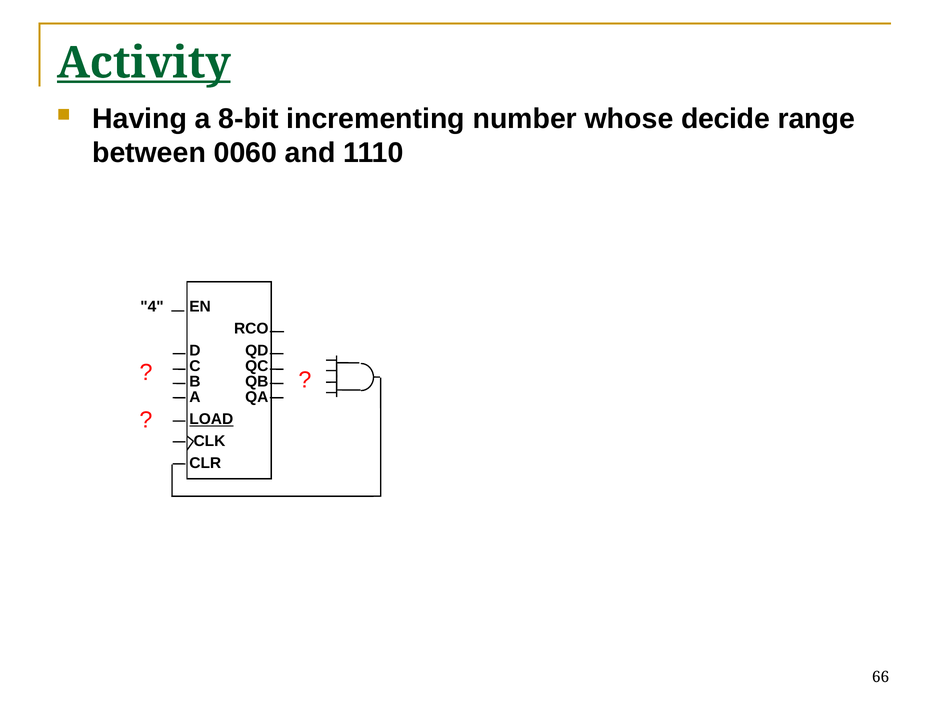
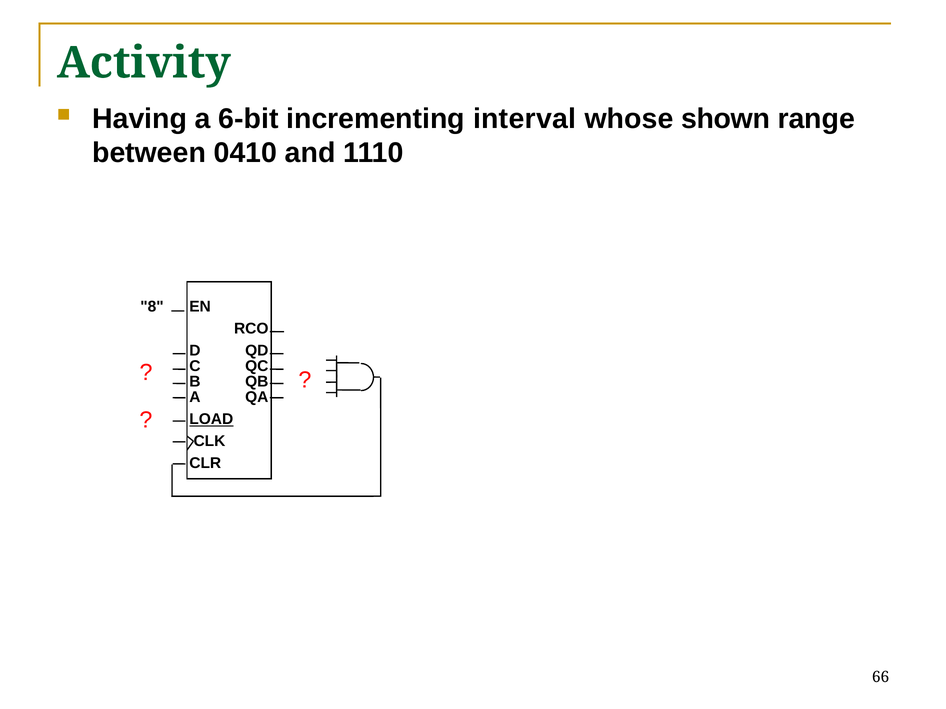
Activity underline: present -> none (144, 63)
8-bit: 8-bit -> 6-bit (248, 119)
number: number -> interval (525, 119)
decide: decide -> shown (726, 119)
0060: 0060 -> 0410 (246, 153)
4: 4 -> 8 (152, 307)
